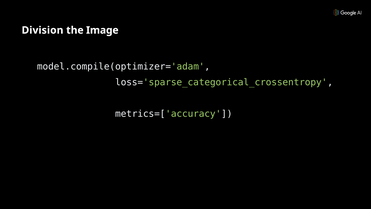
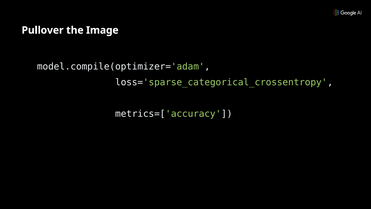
Division: Division -> Pullover (43, 30)
